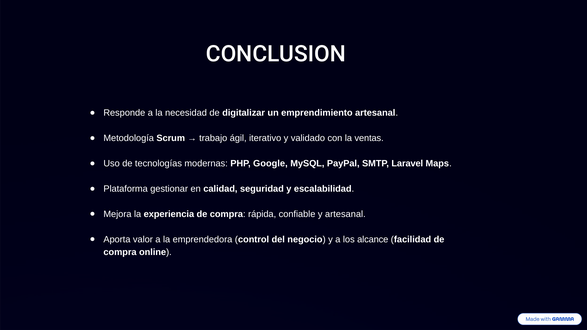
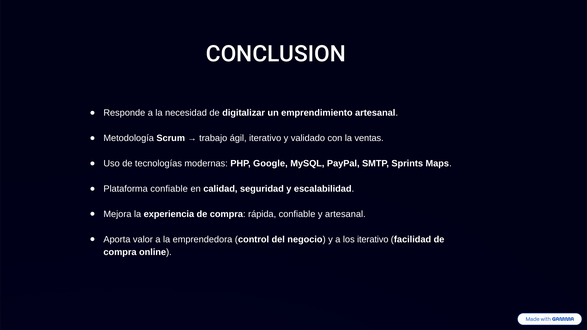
Laravel: Laravel -> Sprints (407, 164)
Plataforma gestionar: gestionar -> confiable (169, 189)
los alcance: alcance -> iterativo (373, 240)
